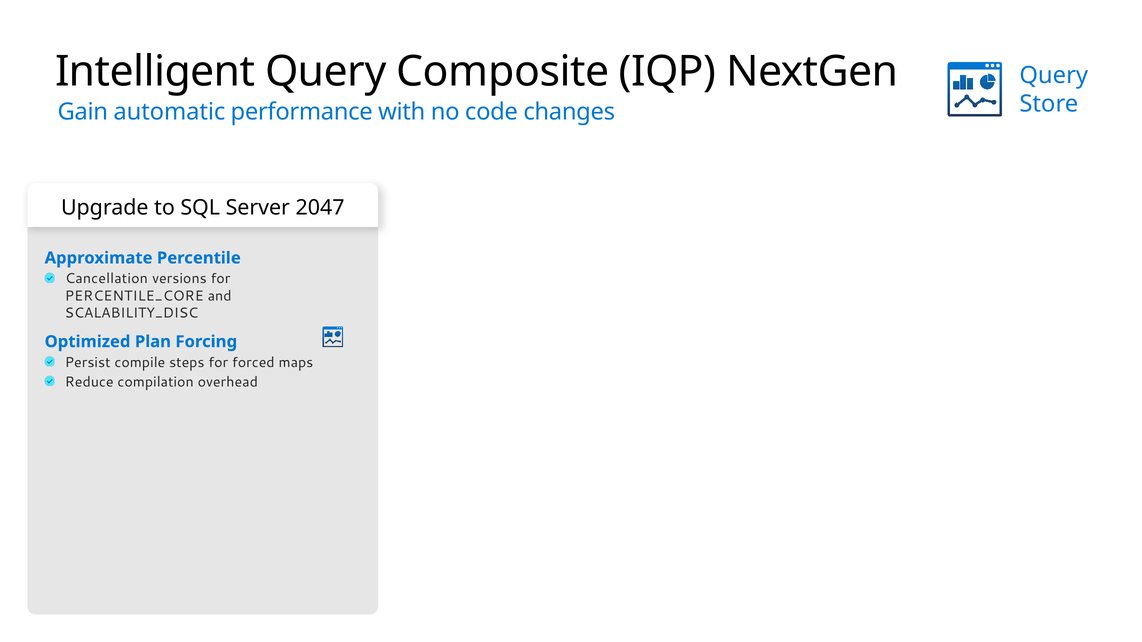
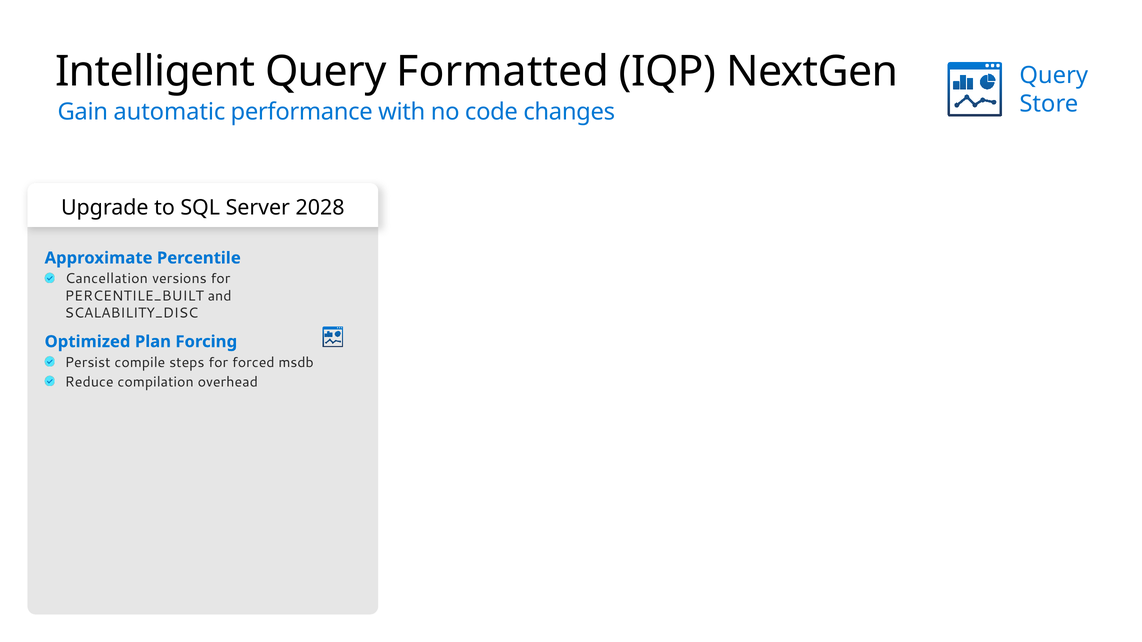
Composite: Composite -> Formatted (503, 72)
2047: 2047 -> 2028 (320, 208)
PERCENTILE_CORE: PERCENTILE_CORE -> PERCENTILE_BUILT (134, 296)
maps: maps -> msdb (296, 363)
